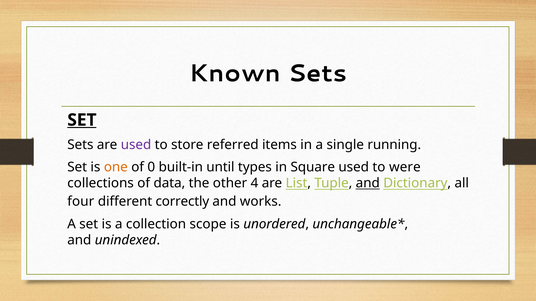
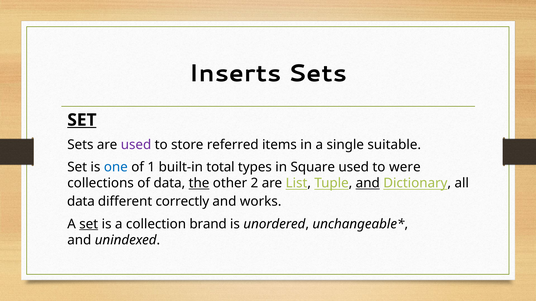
Known: Known -> Inserts (235, 74)
running: running -> suitable (394, 145)
one colour: orange -> blue (116, 167)
0: 0 -> 1 (151, 167)
until: until -> total (221, 167)
the underline: none -> present (199, 184)
4: 4 -> 2 (254, 184)
four: four -> data (81, 202)
set underline: none -> present (89, 224)
scope: scope -> brand (208, 224)
